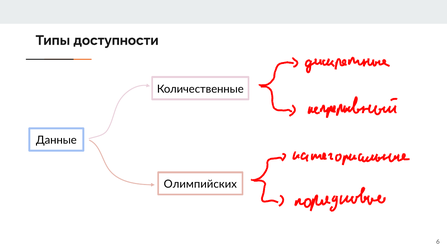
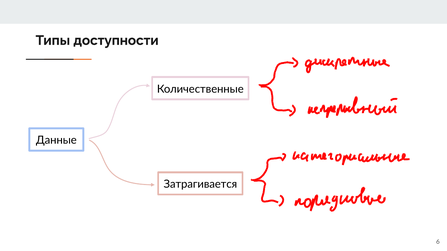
Олимпийских: Олимпийских -> Затрагивается (200, 185)
